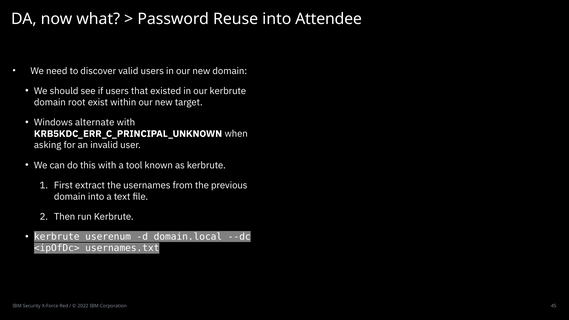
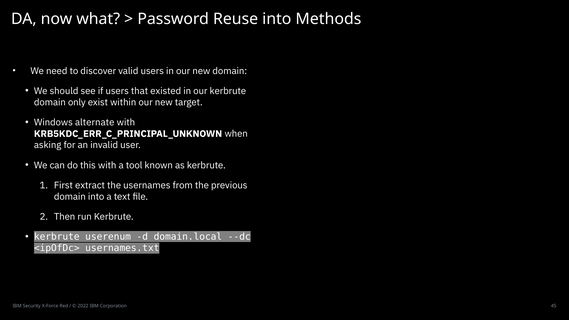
Attendee: Attendee -> Methods (328, 19)
root: root -> only (77, 102)
